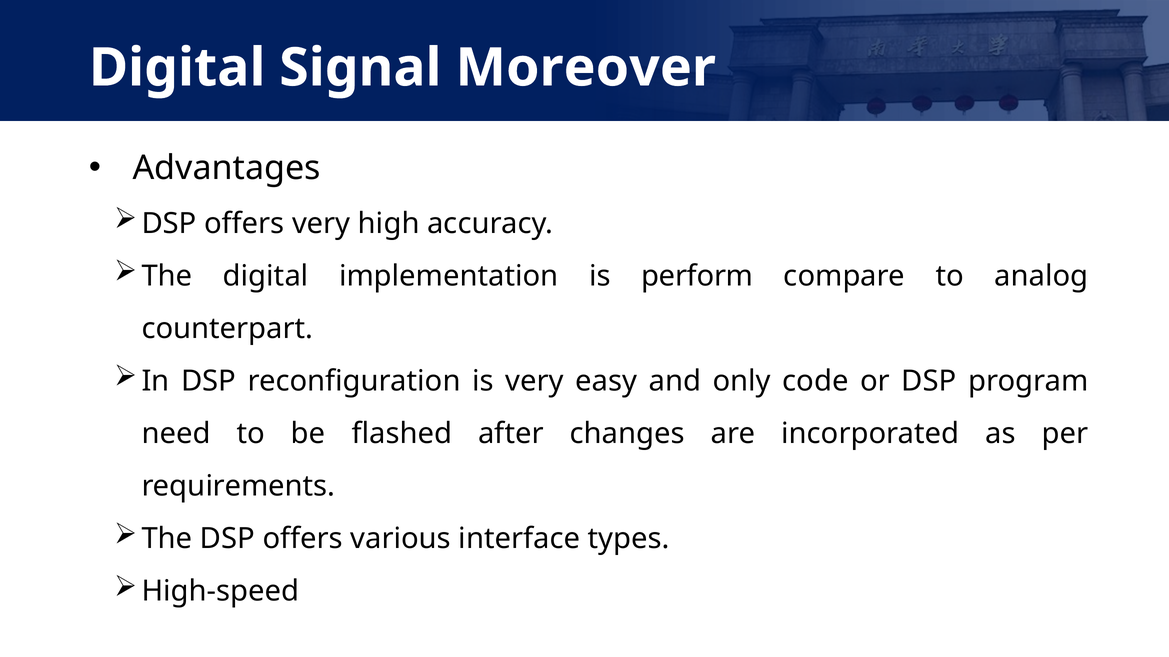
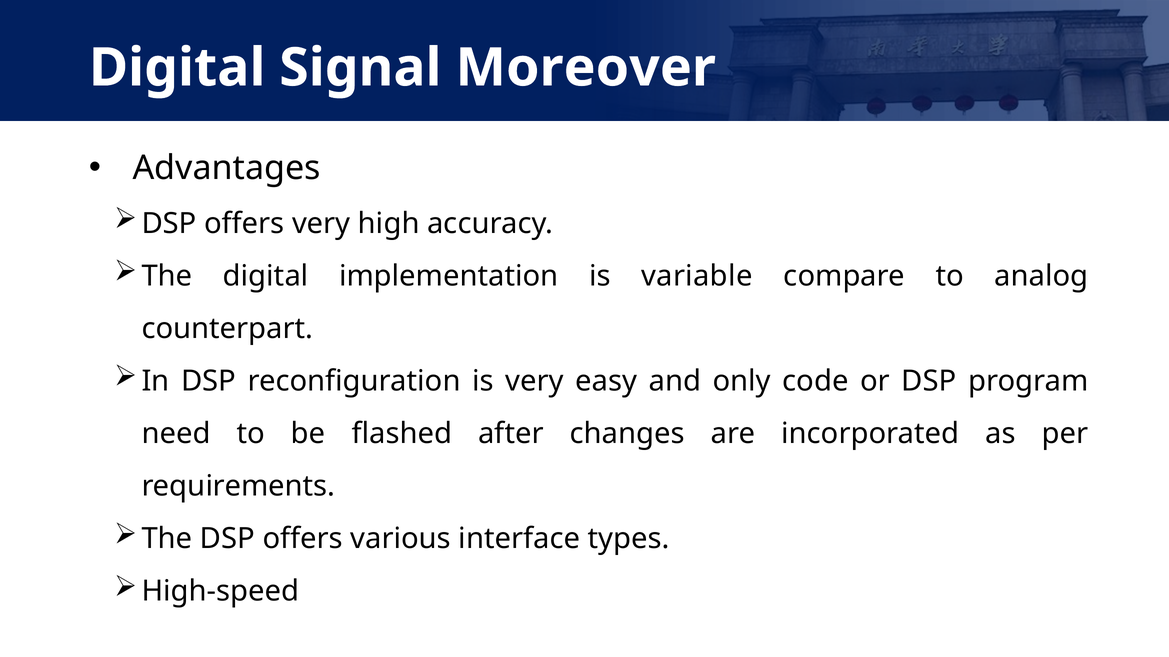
perform: perform -> variable (697, 276)
